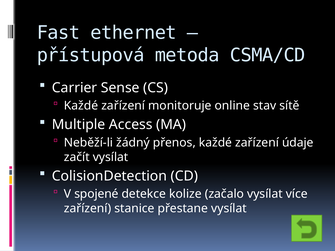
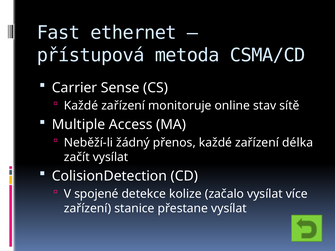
údaje: údaje -> délka (298, 143)
